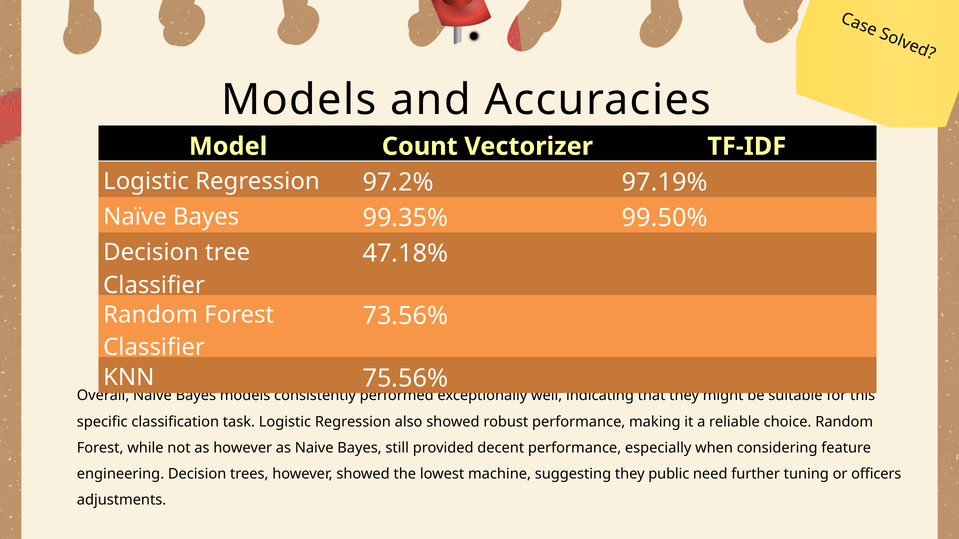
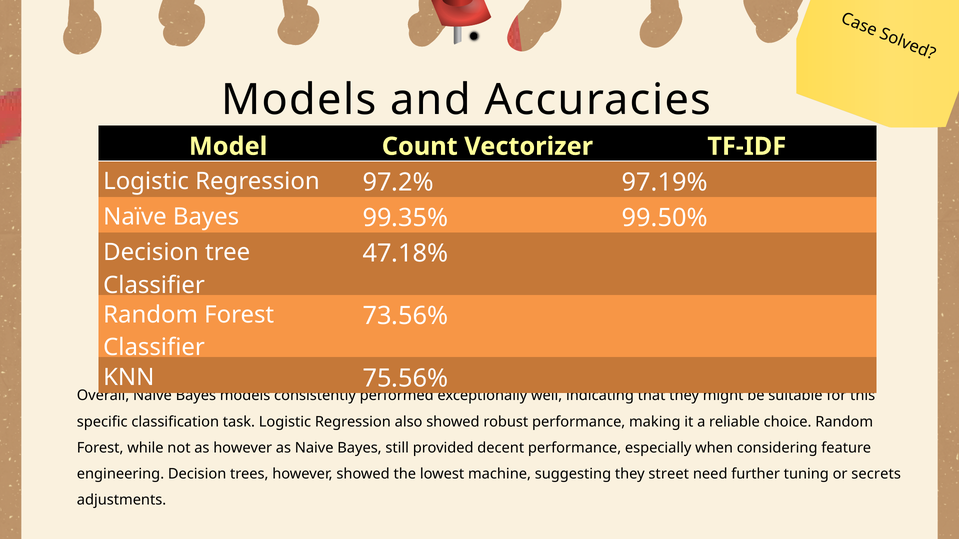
public: public -> street (669, 474)
officers: officers -> secrets (876, 474)
